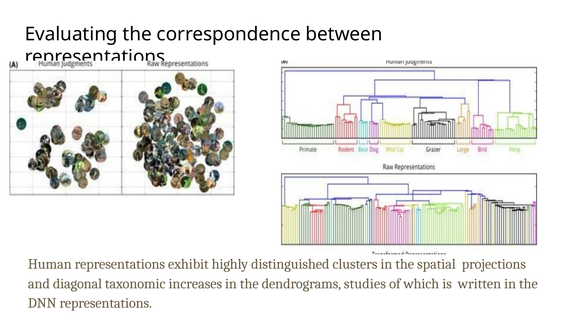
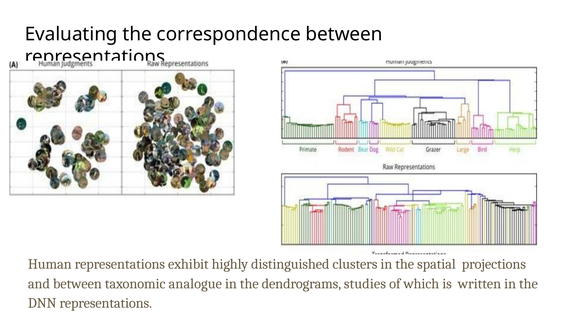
and diagonal: diagonal -> between (77, 283)
increases: increases -> analogue (195, 283)
